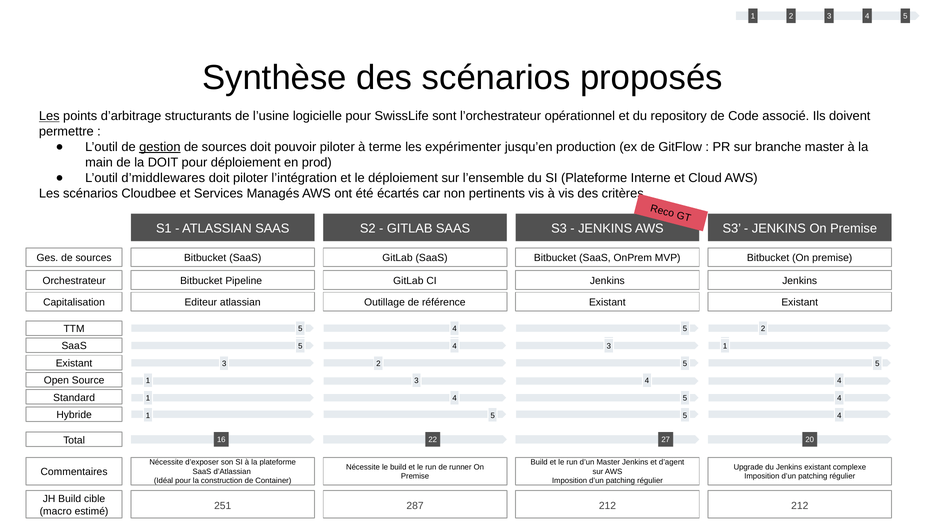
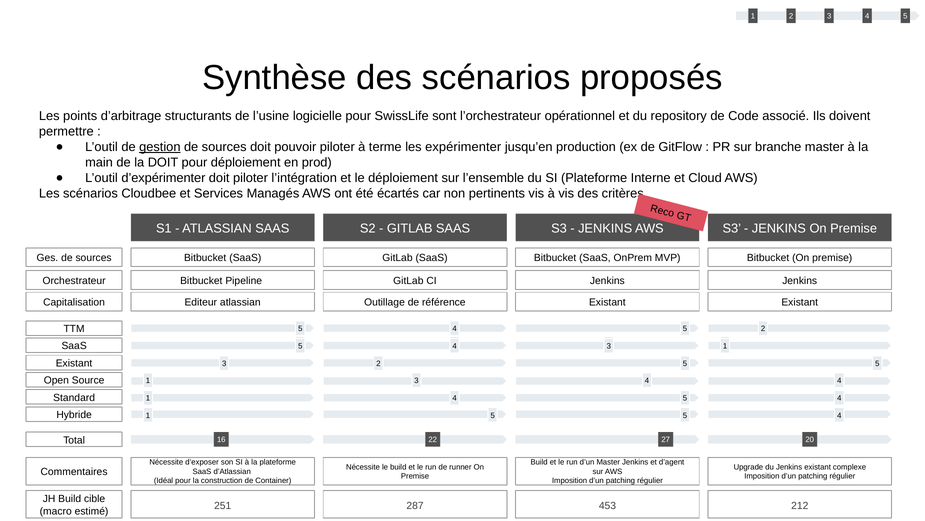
Les underline: present -> none (49, 116)
d’middlewares: d’middlewares -> d’expérimenter (163, 178)
287 212: 212 -> 453 (607, 505)
